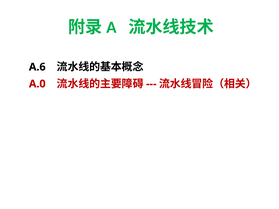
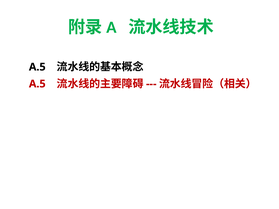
A.6: A.6 -> A.5 (37, 67)
A.0: A.0 -> A.5 (37, 84)
